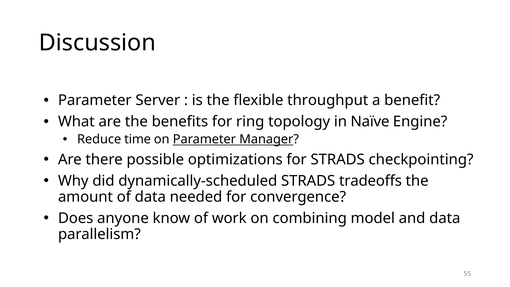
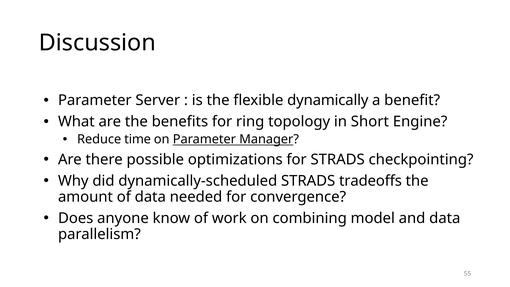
throughput: throughput -> dynamically (328, 100)
Naïve: Naïve -> Short (370, 122)
